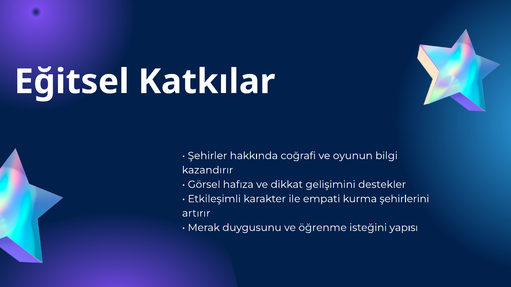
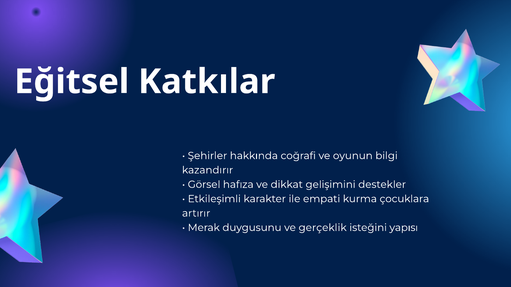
şehirlerini: şehirlerini -> çocuklara (404, 199)
öğrenme: öğrenme -> gerçeklik (323, 228)
